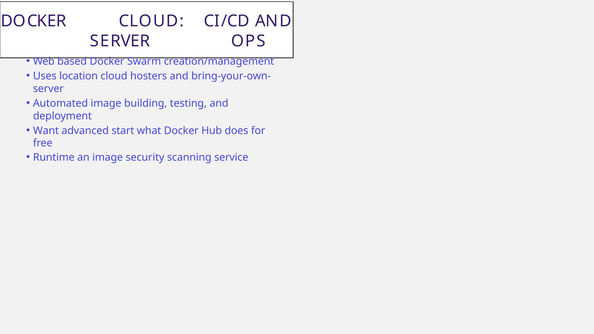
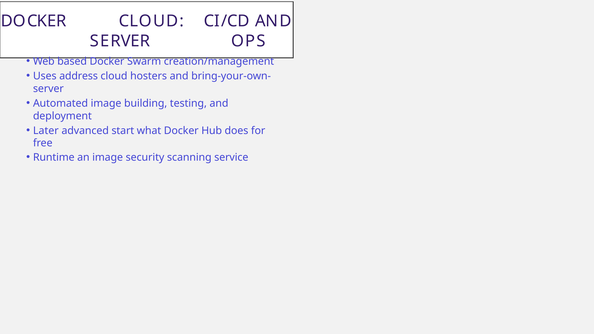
location: location -> address (79, 76)
Want: Want -> Later (46, 131)
